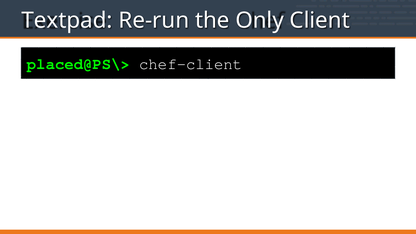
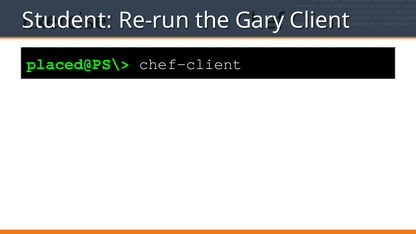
Textpad: Textpad -> Student (67, 20)
Only: Only -> Gary (260, 20)
